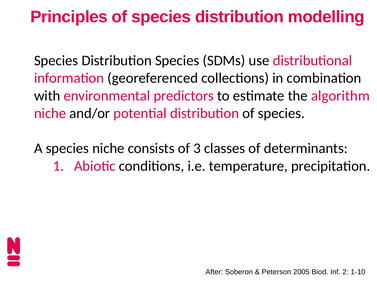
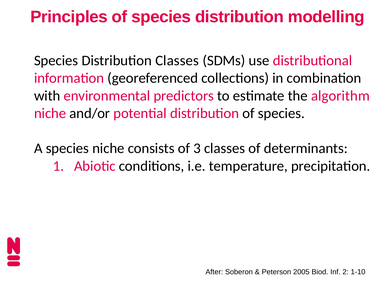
Distribution Species: Species -> Classes (177, 61)
